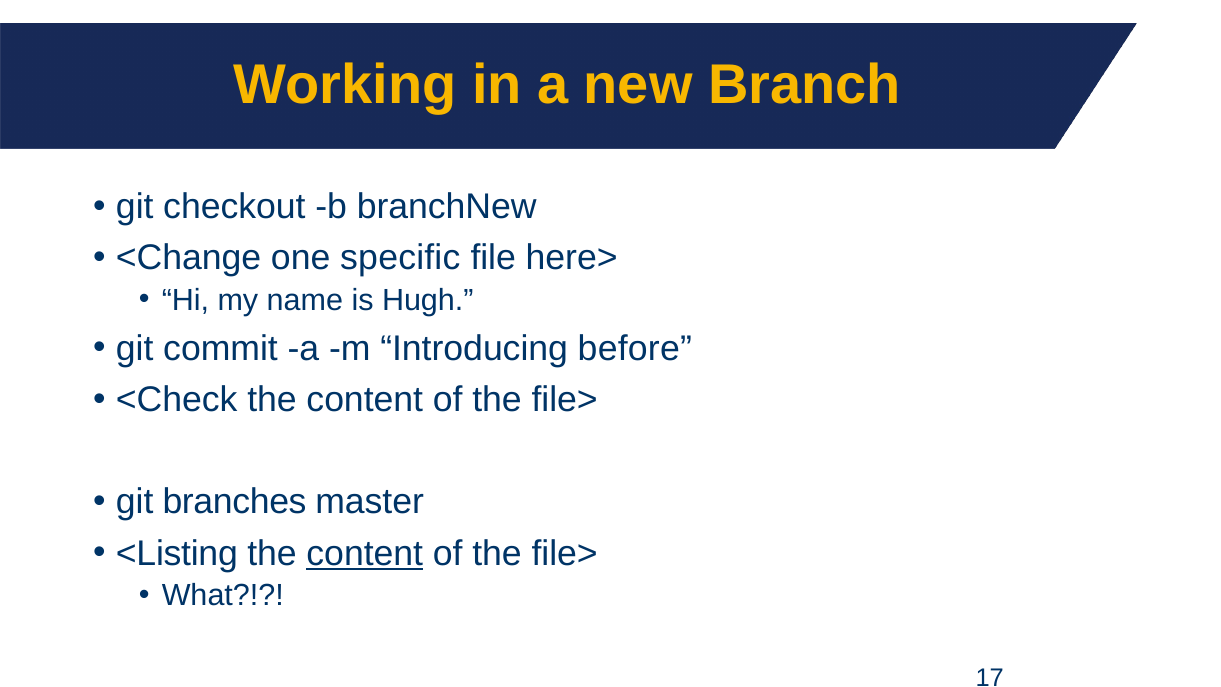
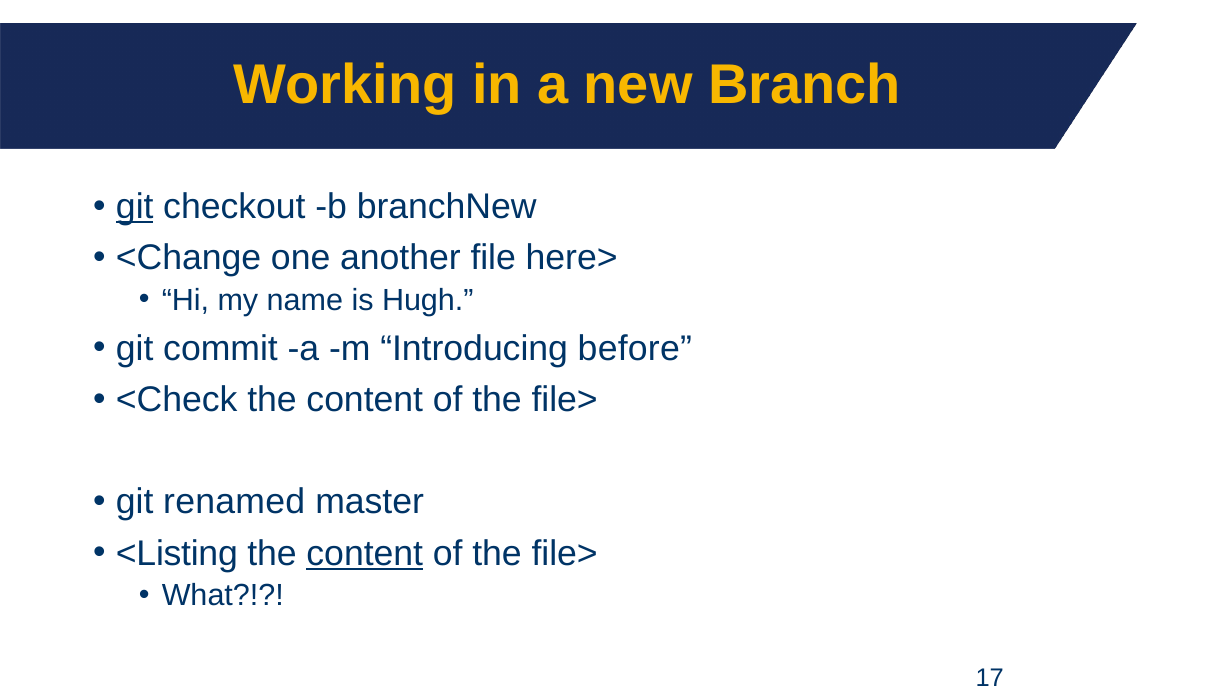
git underline: none -> present (135, 207)
specific: specific -> another (400, 258)
branches: branches -> renamed (234, 502)
